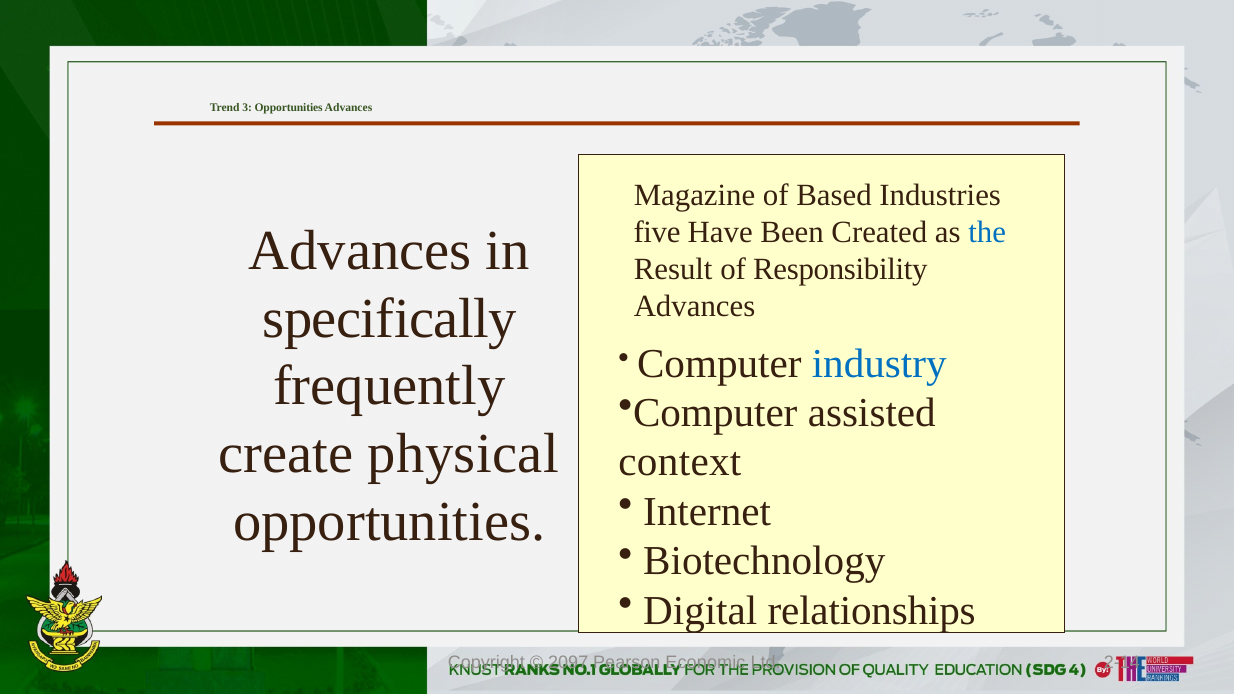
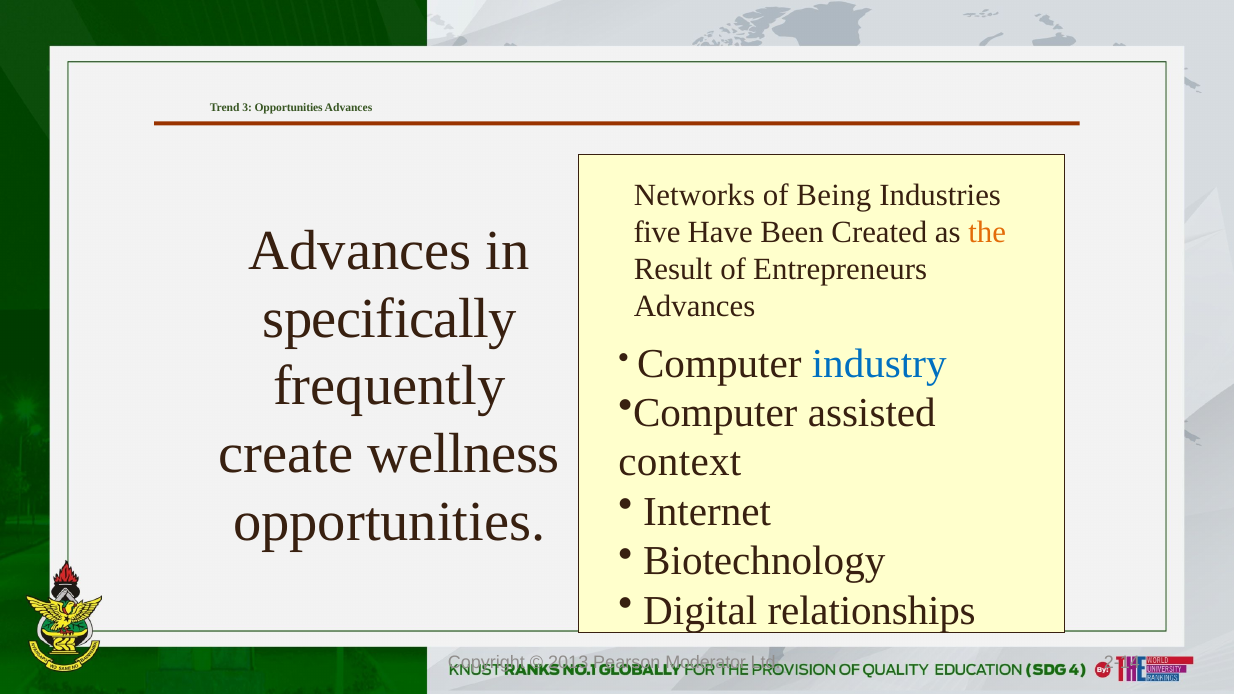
Magazine: Magazine -> Networks (694, 195)
Based: Based -> Being (834, 195)
the colour: blue -> orange (987, 232)
Responsibility: Responsibility -> Entrepreneurs (840, 269)
physical: physical -> wellness (464, 454)
2097: 2097 -> 2013 (568, 663)
Economic: Economic -> Moderator (706, 663)
